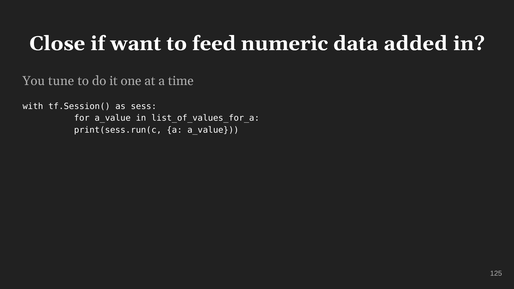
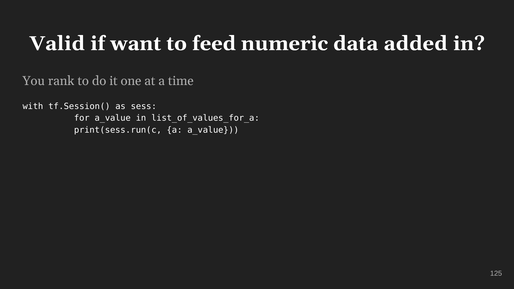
Close: Close -> Valid (57, 44)
tune: tune -> rank (61, 81)
